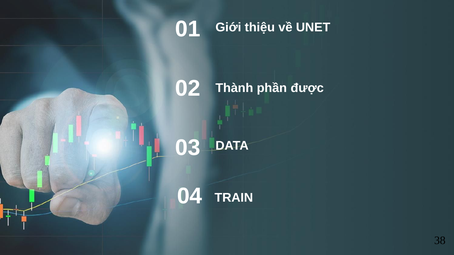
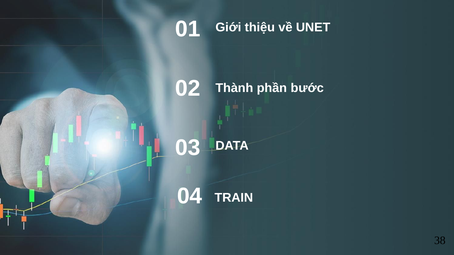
được: được -> bước (307, 88)
